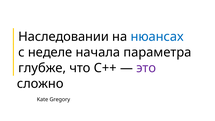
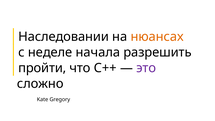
нюансах colour: blue -> orange (157, 37)
параметра: параметра -> разрешить (157, 52)
глубже: глубже -> пройти (42, 68)
